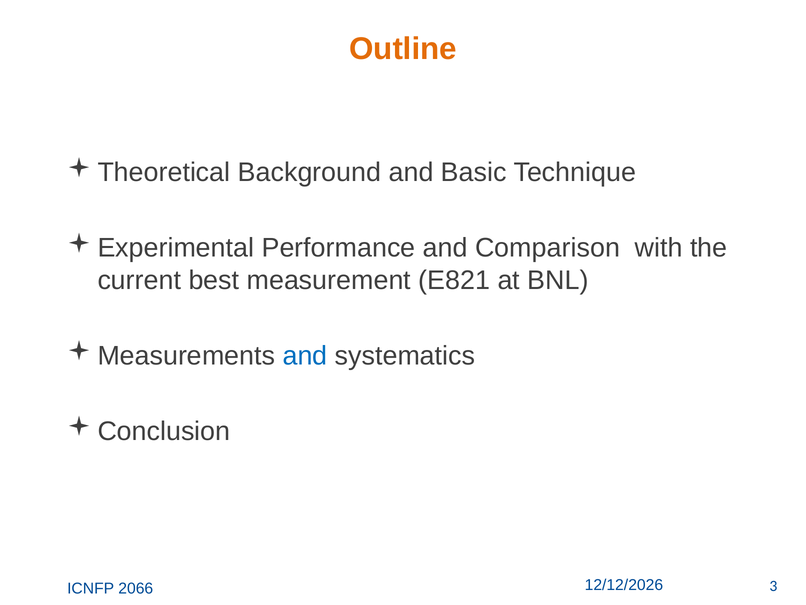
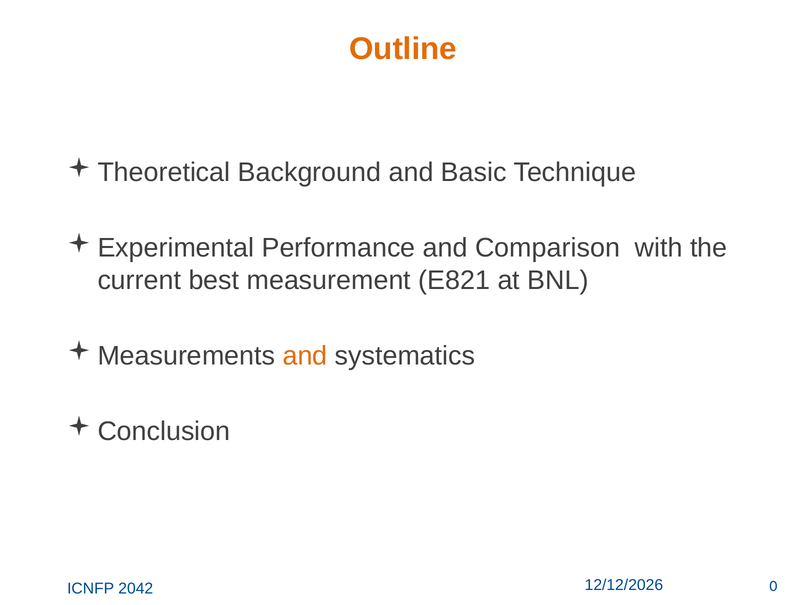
and colour: blue -> orange (305, 355)
2066: 2066 -> 2042 (136, 588)
3: 3 -> 0 (773, 585)
